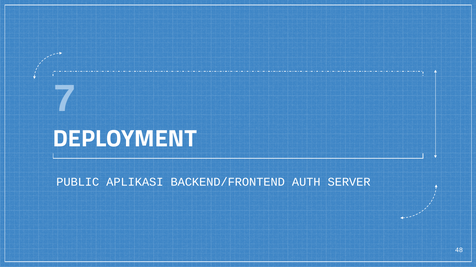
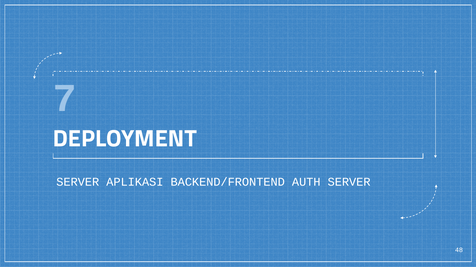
PUBLIC: PUBLIC -> SERVER (78, 182)
